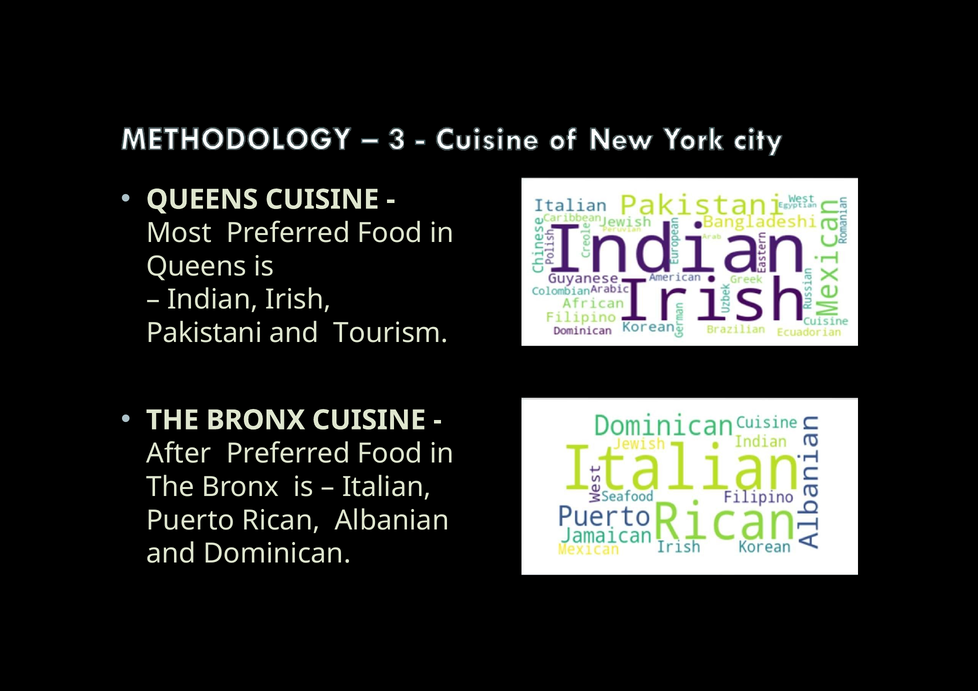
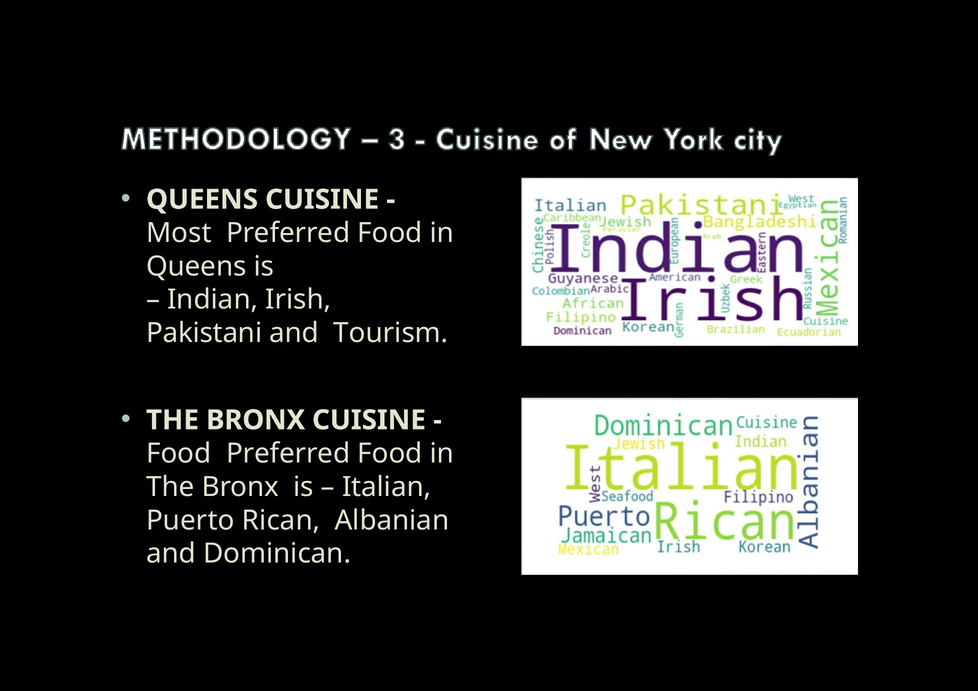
After: After -> Food (179, 454)
